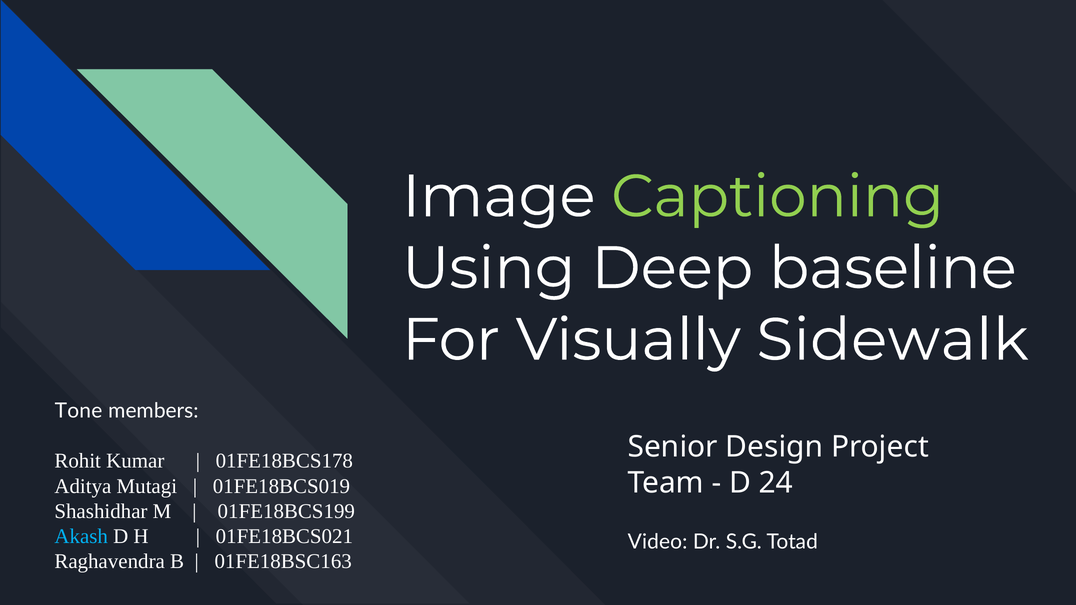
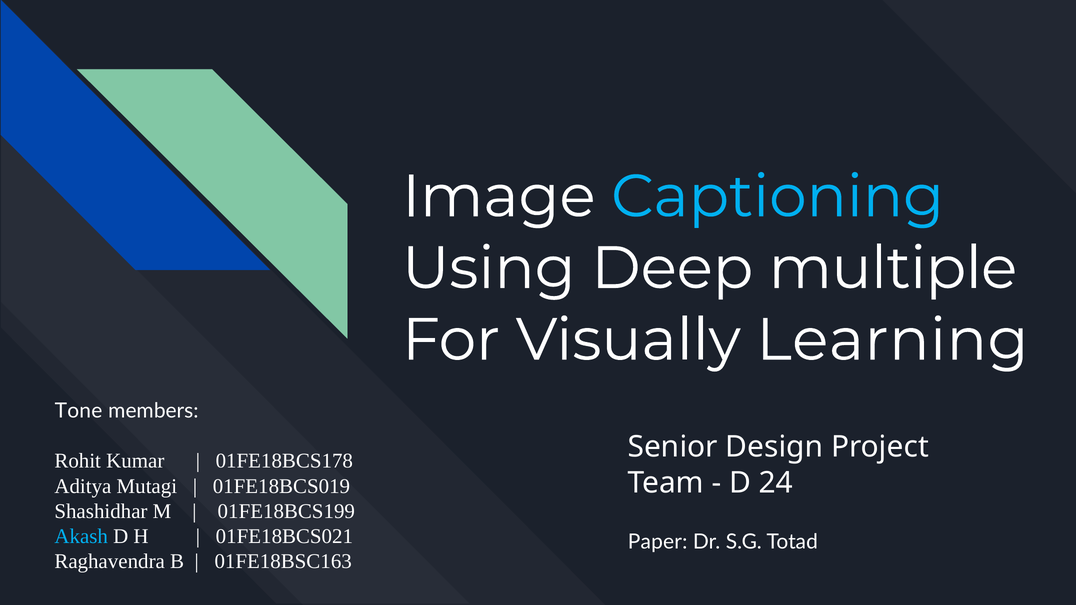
Captioning colour: light green -> light blue (778, 197)
baseline: baseline -> multiple (893, 268)
Sidewalk: Sidewalk -> Learning (892, 340)
Video: Video -> Paper (658, 542)
